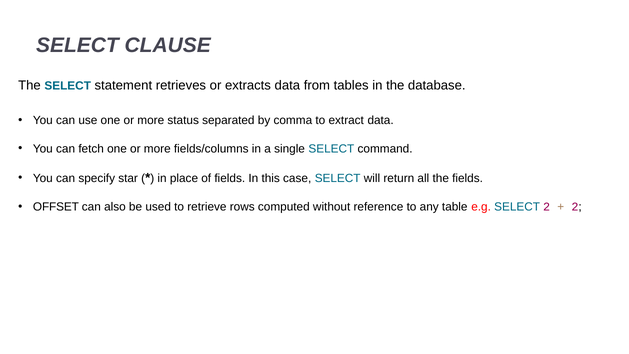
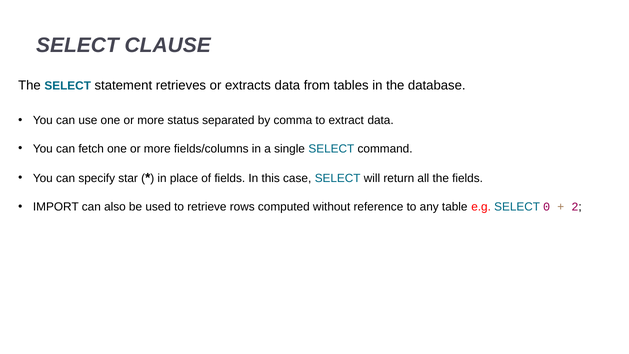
OFFSET: OFFSET -> IMPORT (56, 207)
SELECT 2: 2 -> 0 (547, 207)
